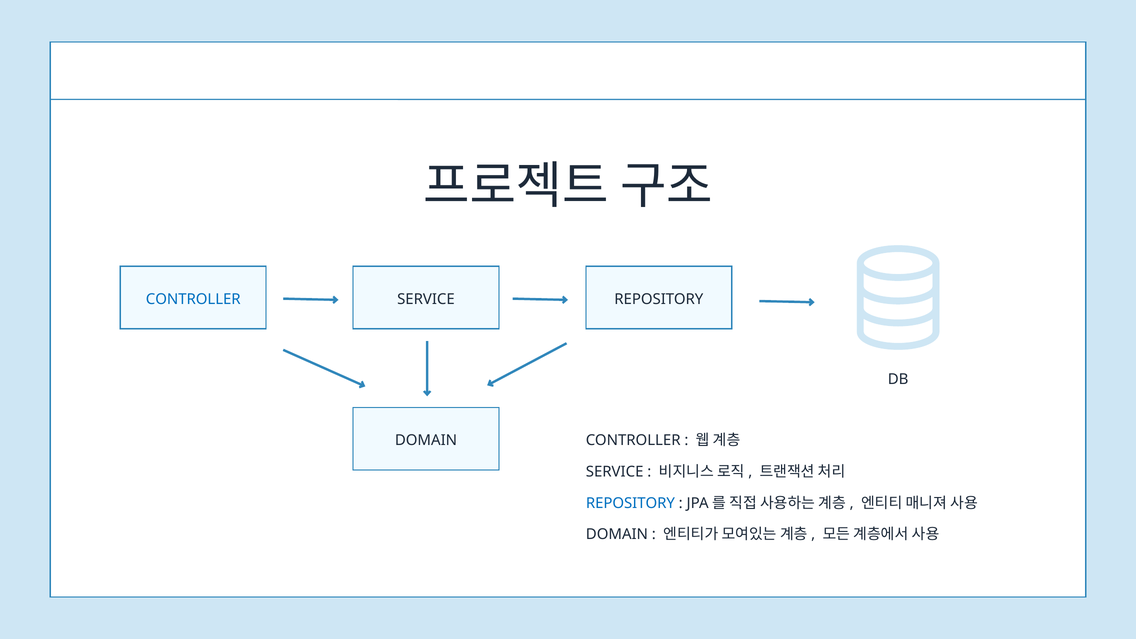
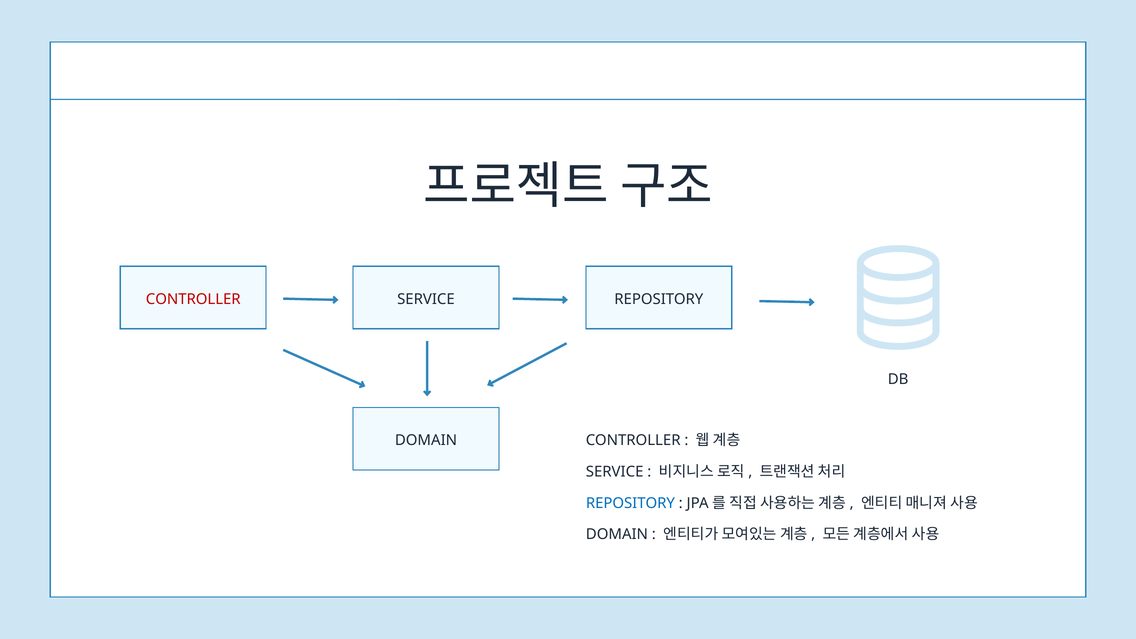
CONTROLLER colour: blue -> red (193, 299)
